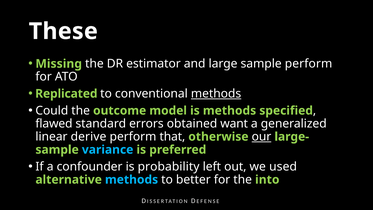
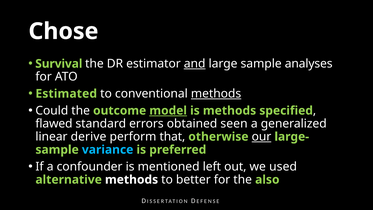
These: These -> Chose (63, 31)
Missing: Missing -> Survival (59, 64)
and underline: none -> present (195, 64)
sample perform: perform -> analyses (309, 64)
Replicated: Replicated -> Estimated (66, 94)
model underline: none -> present (168, 111)
want: want -> seen (234, 124)
probability: probability -> mentioned (169, 166)
methods colour: light blue -> white (132, 179)
into: into -> also (267, 179)
